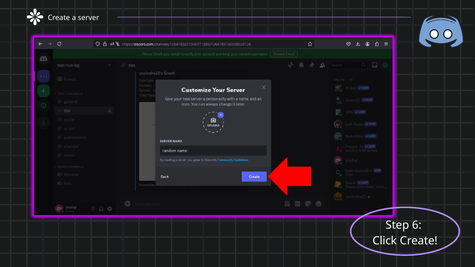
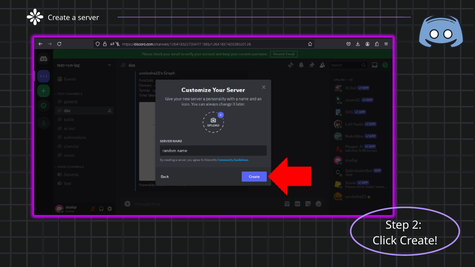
6: 6 -> 2 (417, 225)
